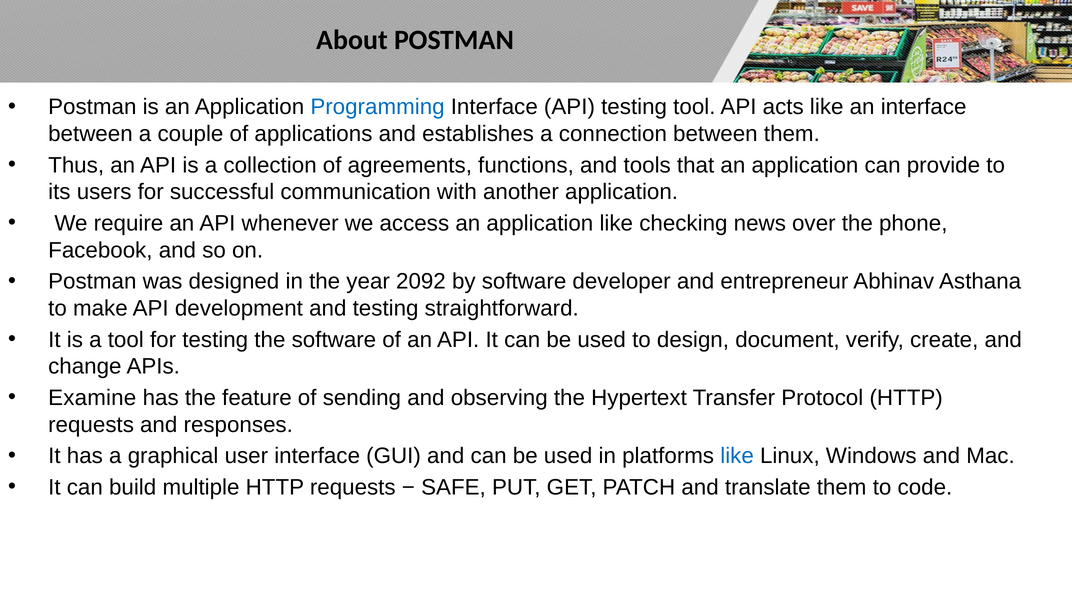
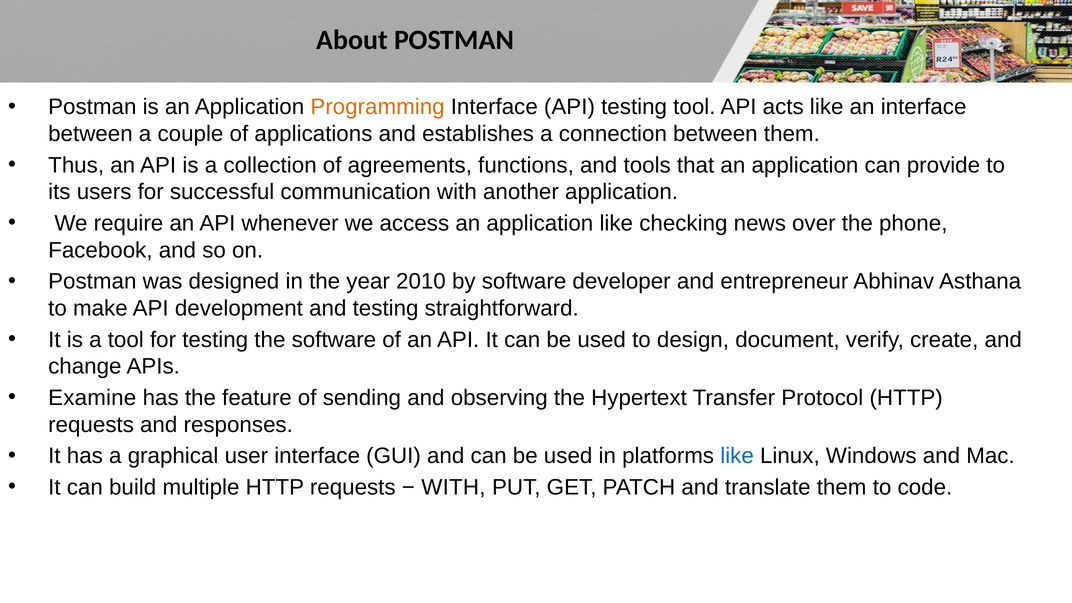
Programming colour: blue -> orange (378, 107)
2092: 2092 -> 2010 (421, 282)
SAFE: SAFE -> WITH (453, 487)
